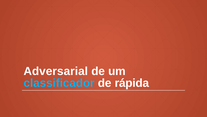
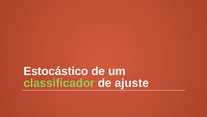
Adversarial: Adversarial -> Estocástico (56, 71)
classificador colour: light blue -> light green (59, 83)
rápida: rápida -> ajuste (132, 83)
